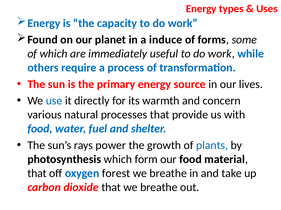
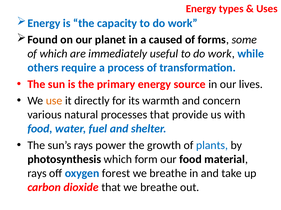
induce: induce -> caused (166, 40)
use colour: blue -> orange (54, 101)
that: that -> rays (37, 174)
